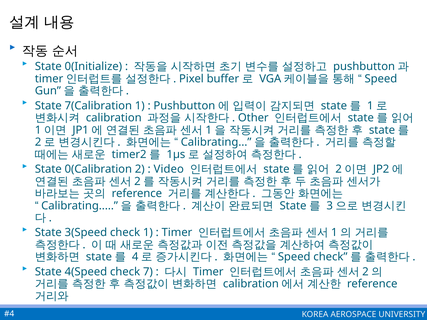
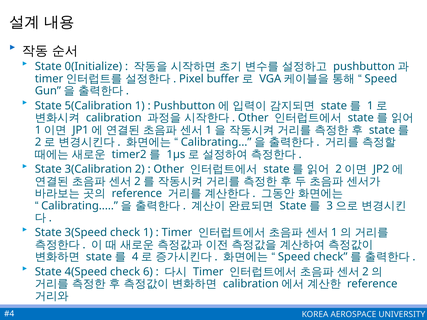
7(Calibration: 7(Calibration -> 5(Calibration (98, 106)
0(Calibration: 0(Calibration -> 3(Calibration (98, 169)
Video: Video -> Other (169, 169)
7: 7 -> 6 (148, 272)
